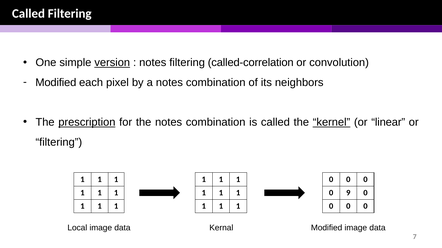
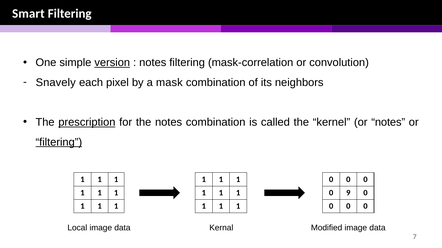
Called: Called -> Smart (28, 14)
called-correlation: called-correlation -> mask-correlation (251, 63)
Modified: Modified -> Snavely (56, 83)
a notes: notes -> mask (169, 83)
kernel underline: present -> none (332, 123)
or linear: linear -> notes (388, 123)
filtering underline: none -> present (59, 142)
